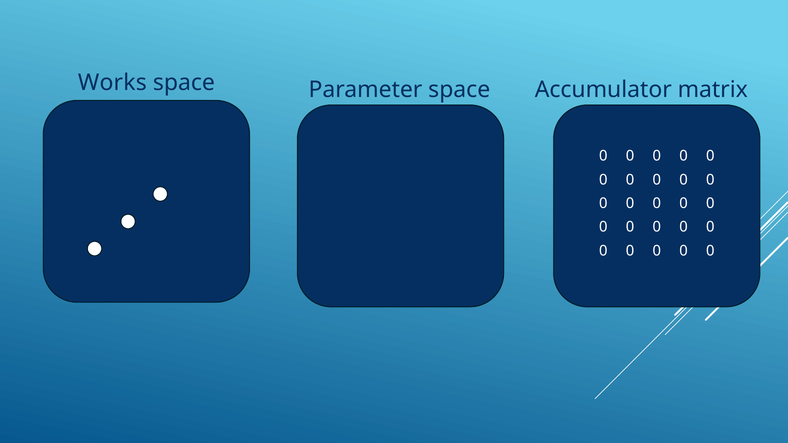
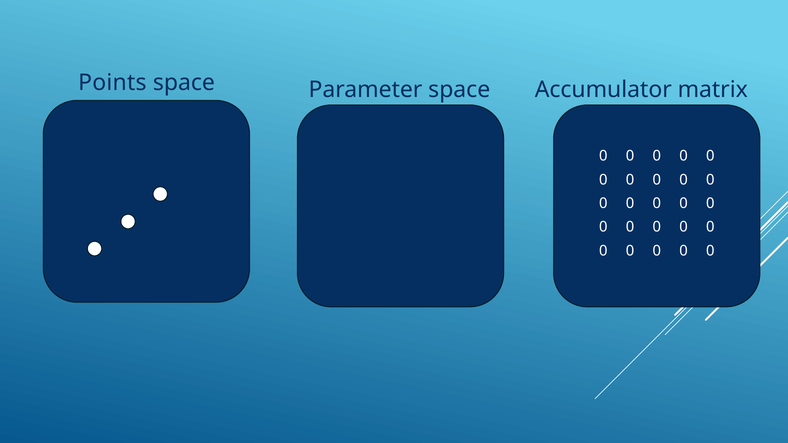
Works: Works -> Points (112, 83)
